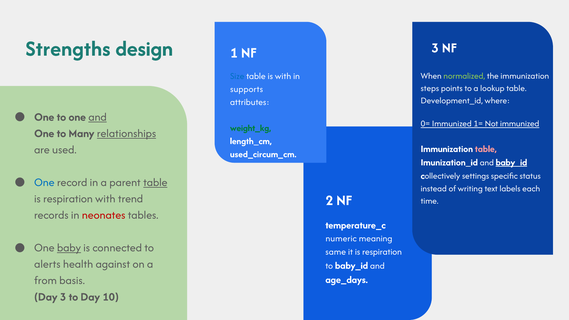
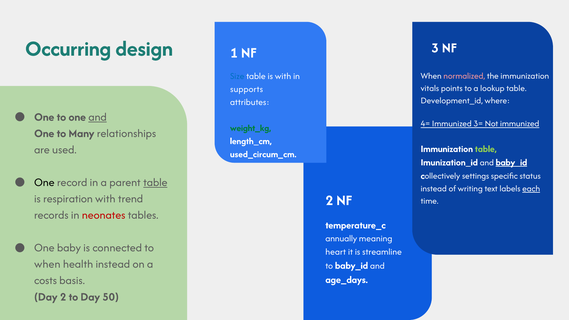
Strengths: Strengths -> Occurring (68, 48)
normalized colour: light green -> pink (464, 76)
steps: steps -> vitals (430, 88)
0=: 0= -> 4= (425, 124)
1=: 1= -> 3= (478, 124)
relationships underline: present -> none (127, 133)
table colour: pink -> light green (486, 149)
One colour: blue -> black (44, 182)
each underline: none -> present (531, 189)
numeric: numeric -> annually (341, 239)
baby underline: present -> none (69, 248)
same: same -> heart (336, 252)
it is respiration: respiration -> streamline (382, 252)
alerts: alerts -> when (47, 264)
health against: against -> instead (113, 264)
from: from -> costs (46, 280)
Day 3: 3 -> 2 (63, 297)
10: 10 -> 50 (111, 297)
